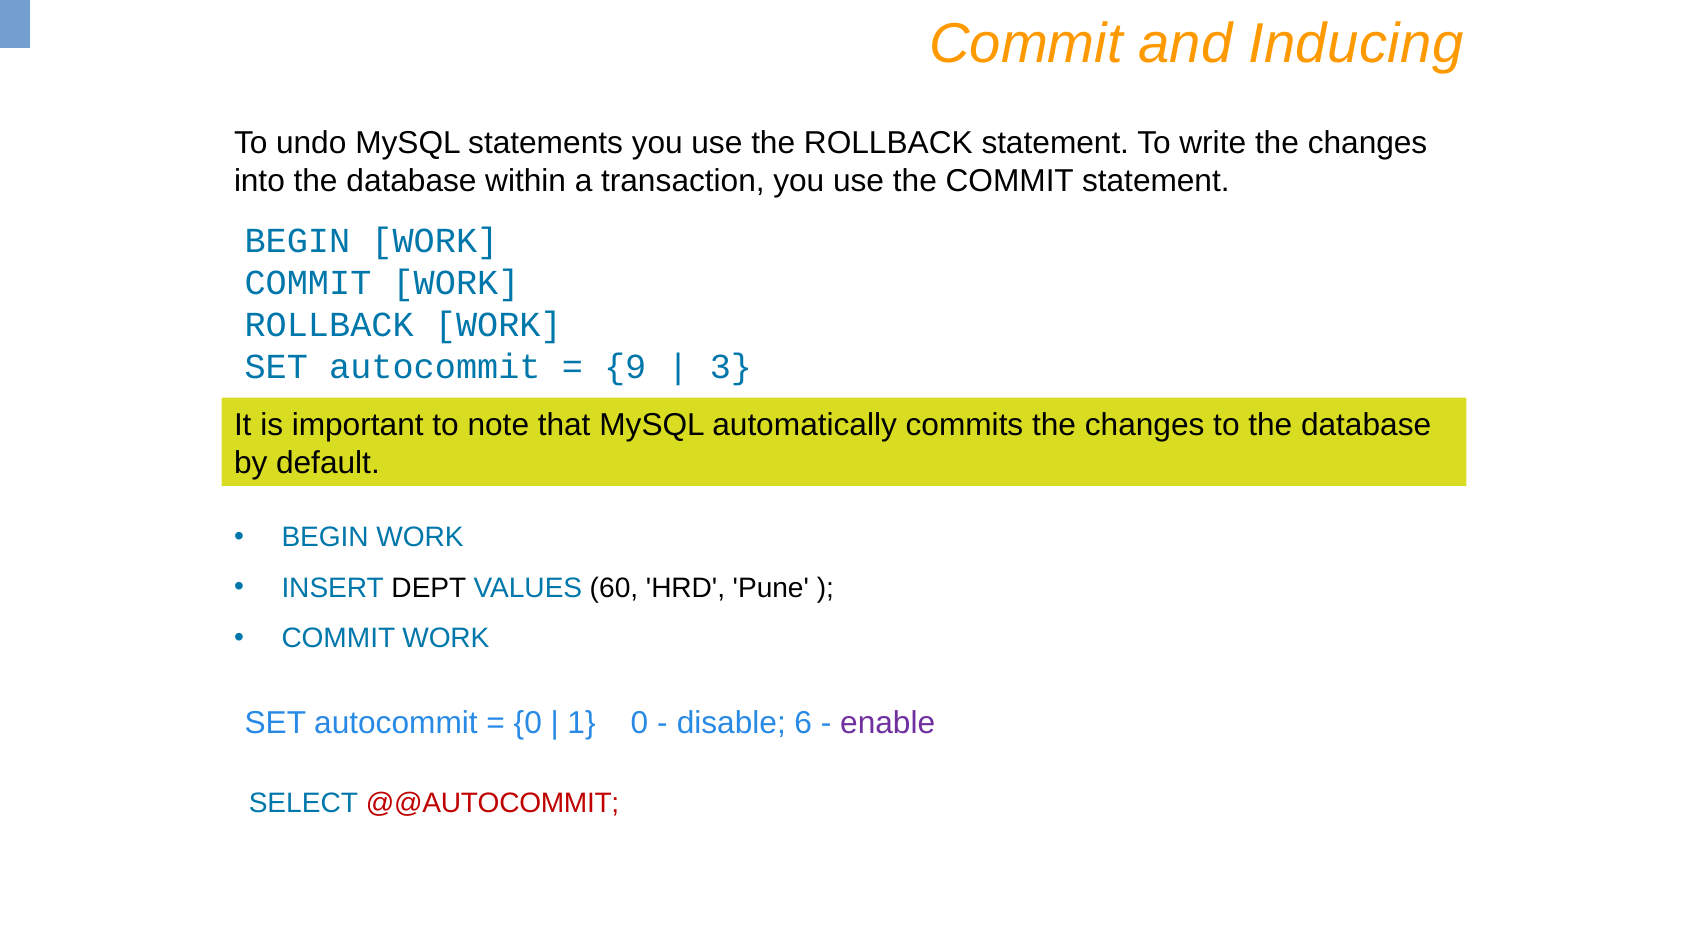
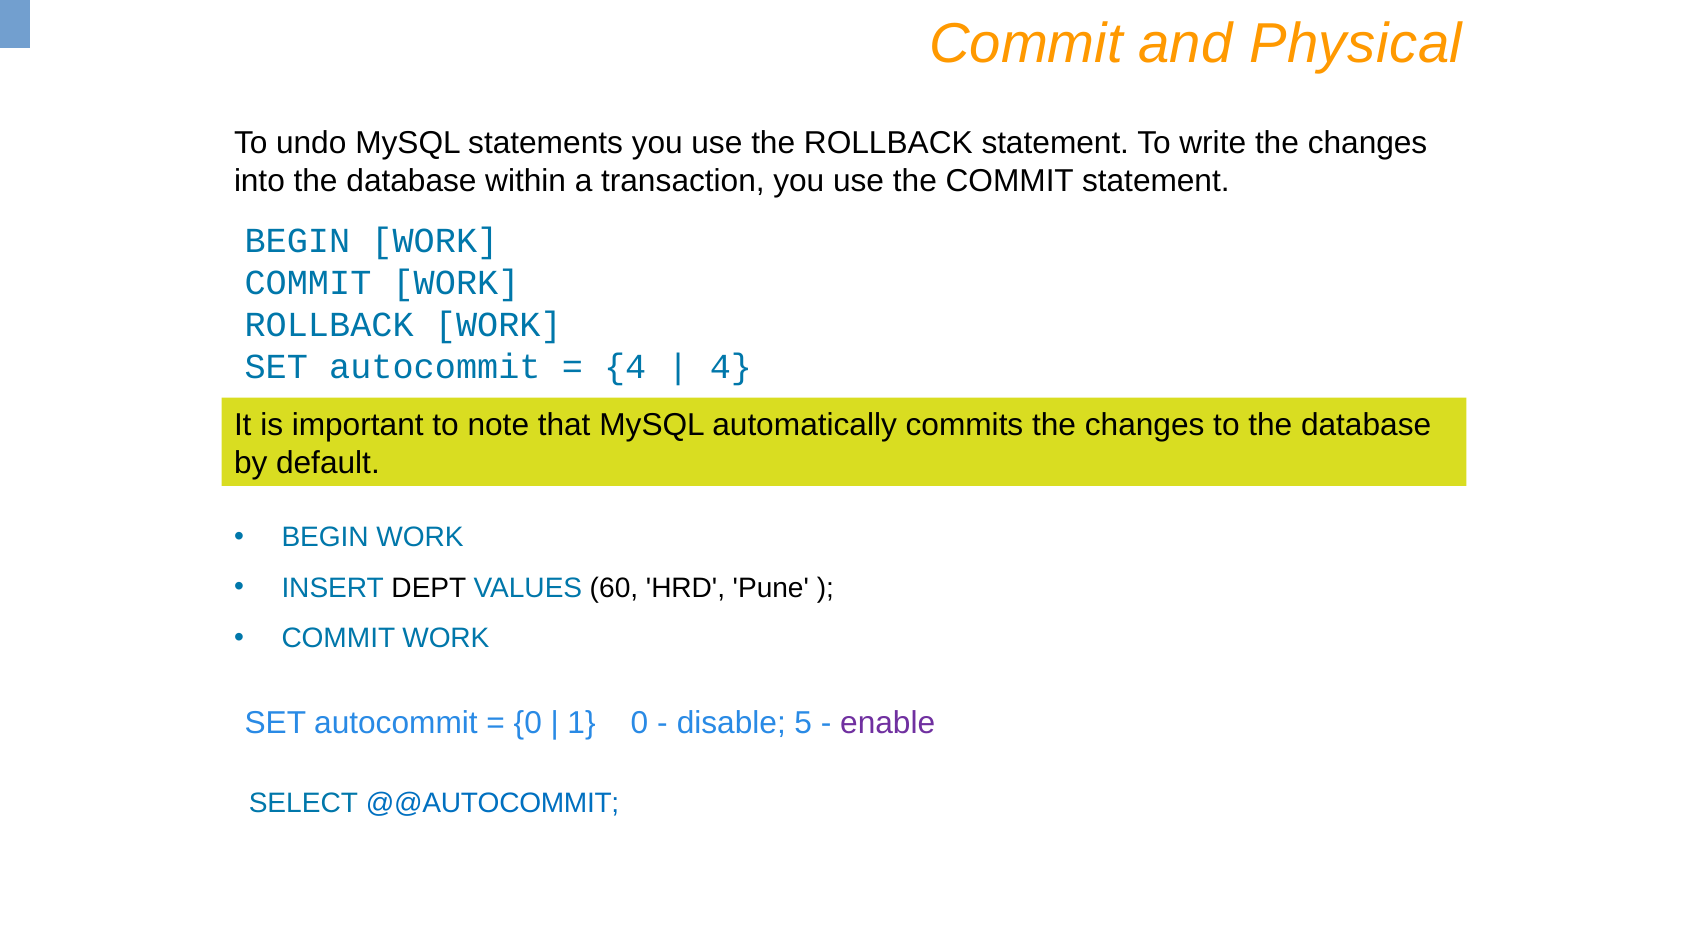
Inducing: Inducing -> Physical (1356, 44)
9: 9 -> 4 (625, 367)
3: 3 -> 4 (731, 367)
6: 6 -> 5 (803, 724)
@@AUTOCOMMIT colour: red -> blue (493, 804)
